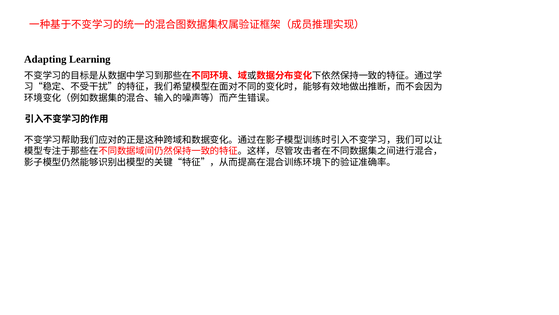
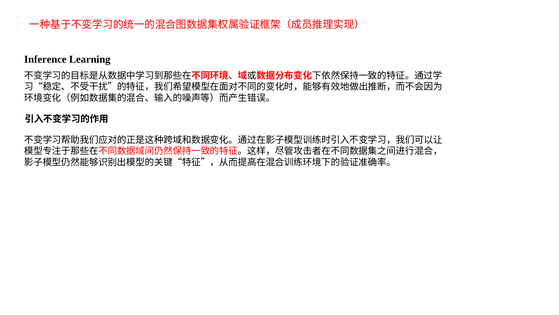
Adapting: Adapting -> Inference (45, 59)
